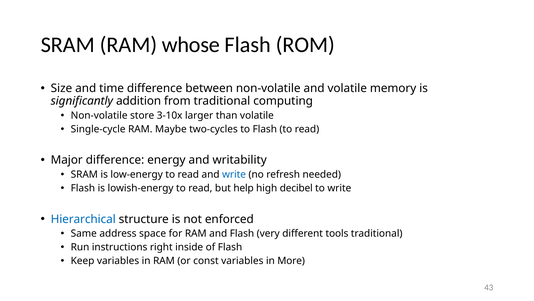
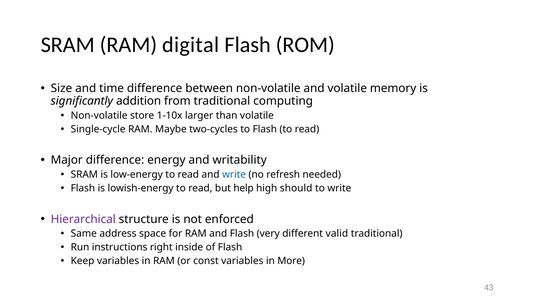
whose: whose -> digital (191, 45)
3-10x: 3-10x -> 1-10x (170, 115)
decibel: decibel -> should (296, 188)
Hierarchical colour: blue -> purple (83, 219)
tools: tools -> valid (337, 233)
